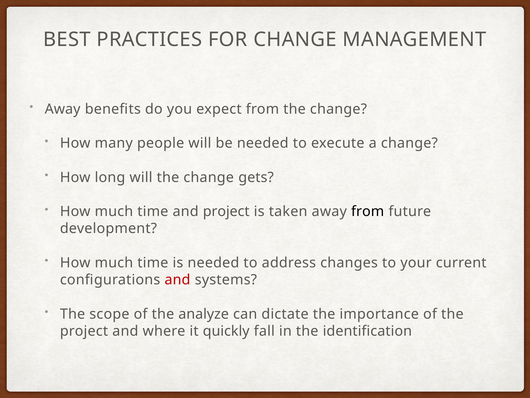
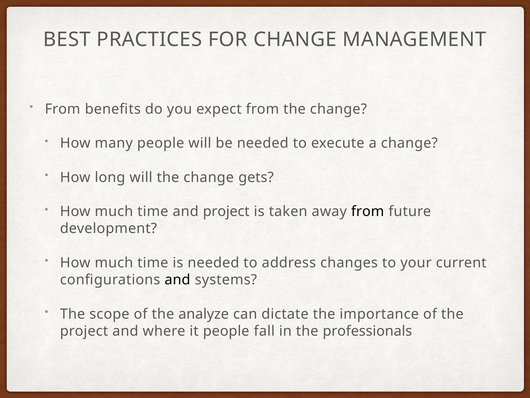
Away: Away -> From (63, 109)
and colour: red -> black (177, 279)
it quickly: quickly -> people (226, 331)
identification: identification -> professionals (367, 331)
